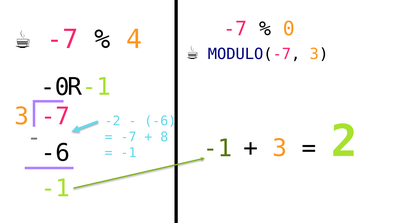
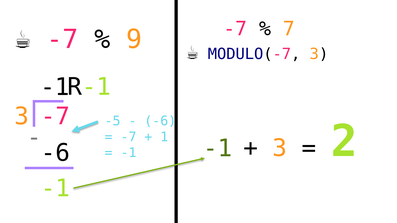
4: 4 -> 9 (134, 39)
0: 0 -> 7 (289, 29)
-0: -0 -> -1 (55, 87)
-2: -2 -> -5 (113, 121)
8: 8 -> 1 (164, 137)
